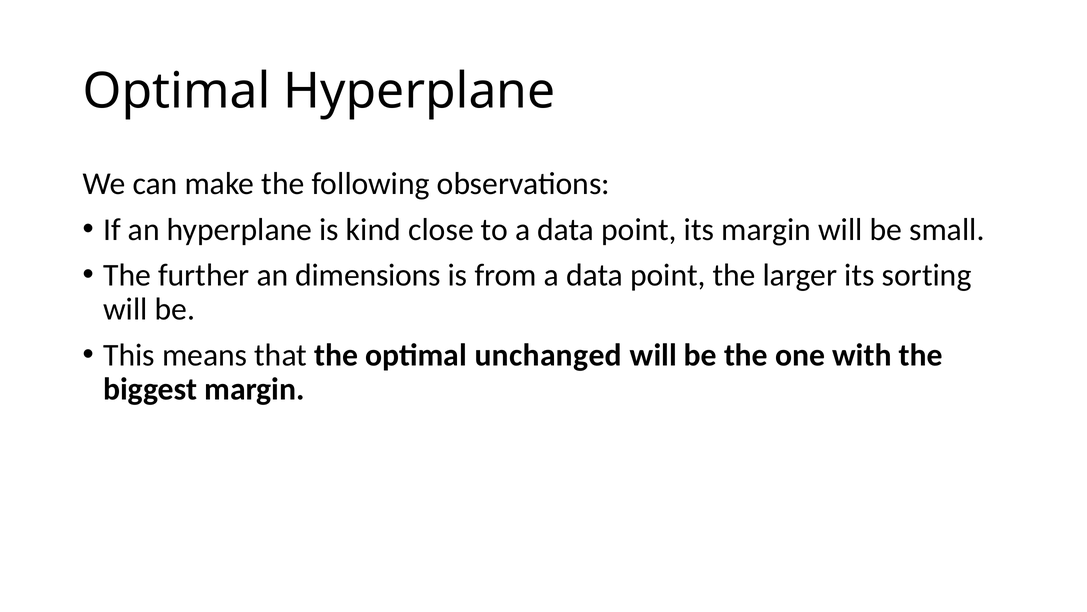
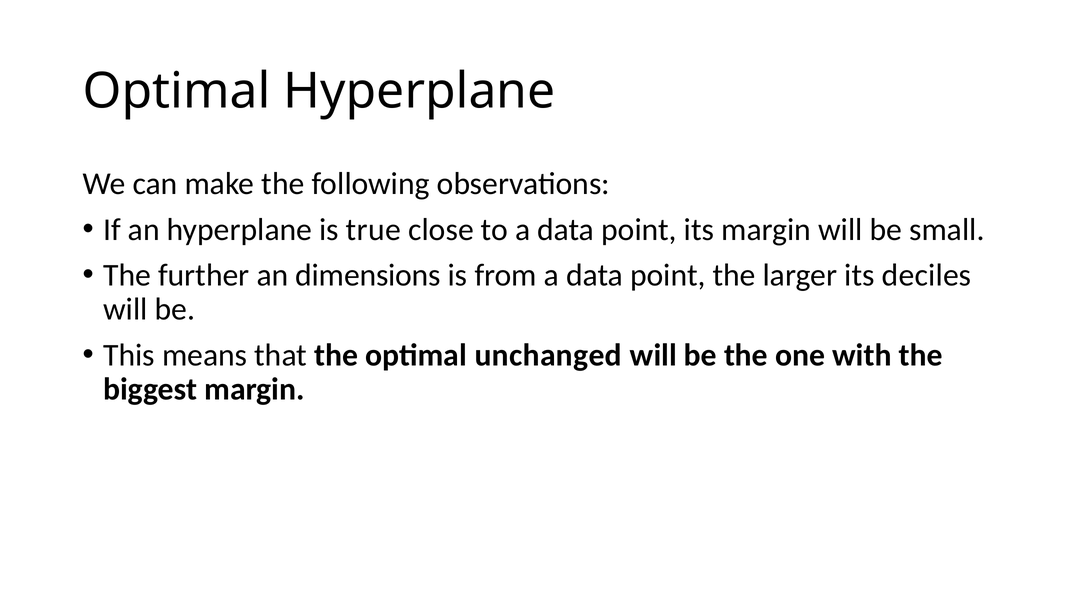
kind: kind -> true (373, 229)
sorting: sorting -> deciles (927, 275)
